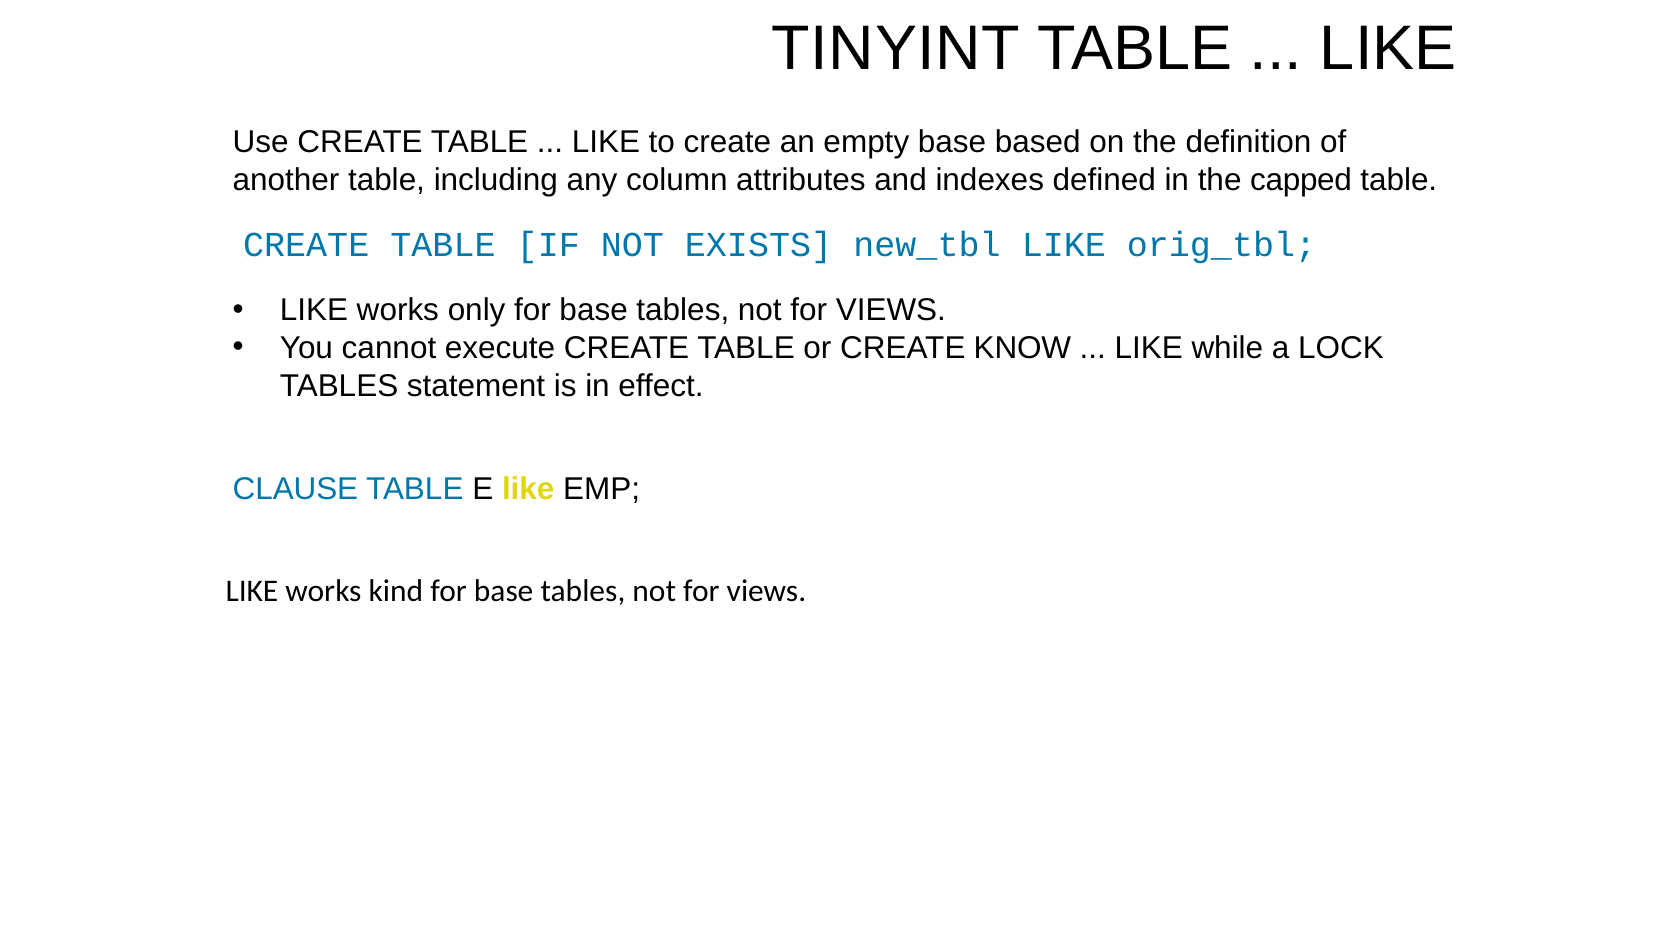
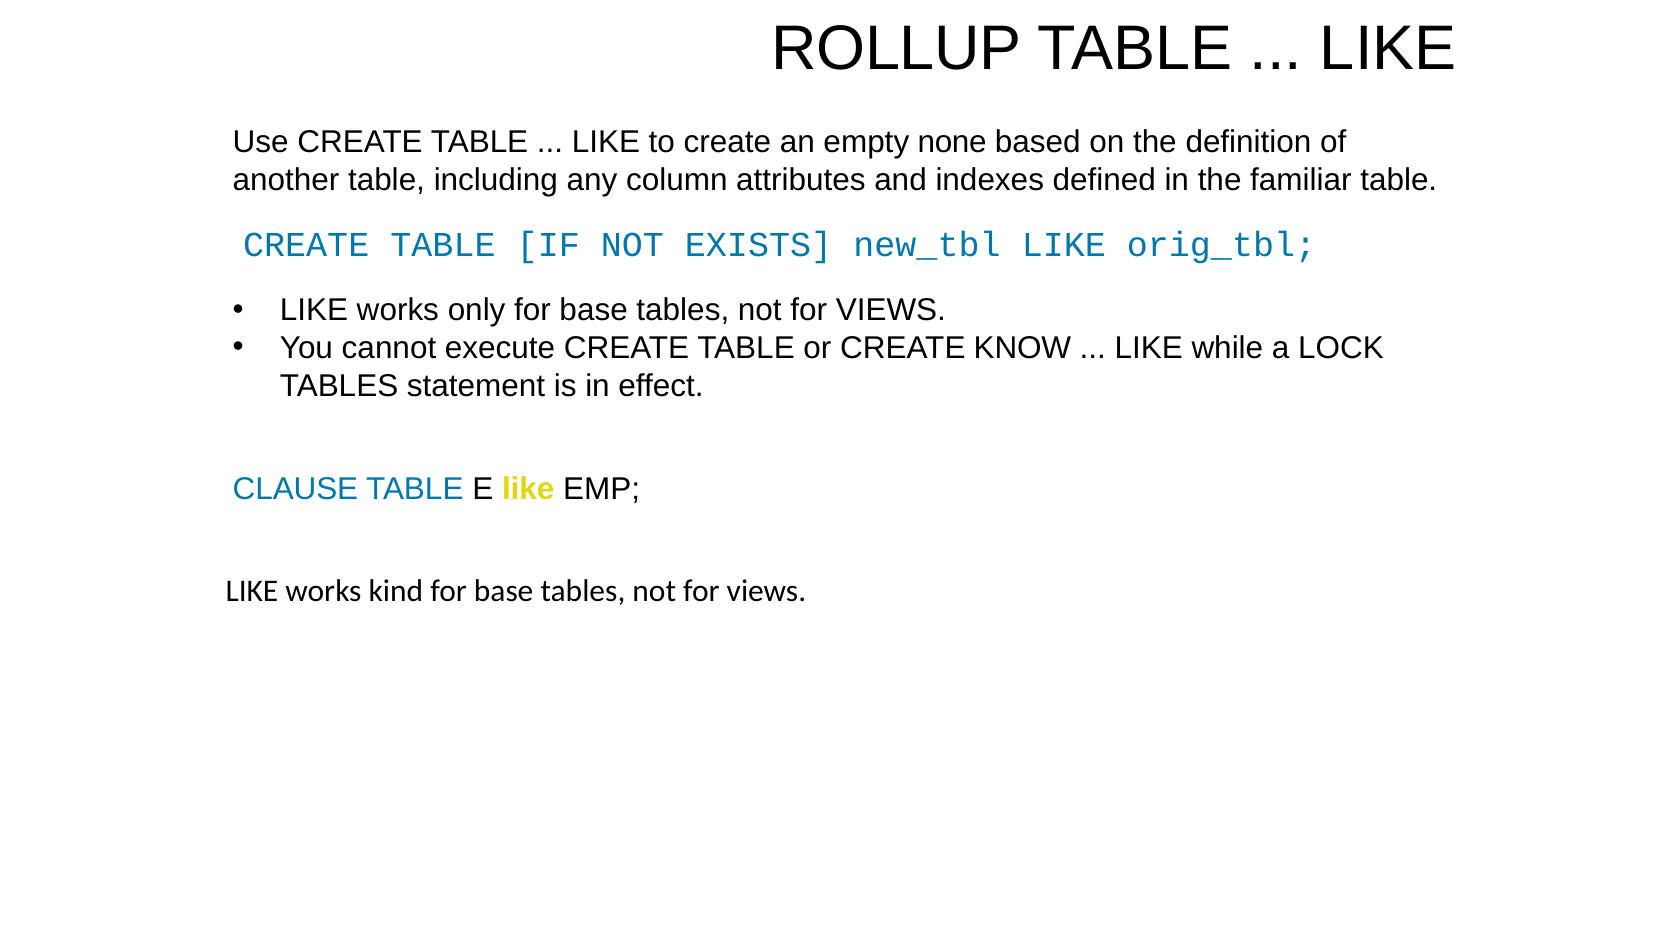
TINYINT: TINYINT -> ROLLUP (896, 48)
empty base: base -> none (952, 143)
capped: capped -> familiar (1301, 180)
